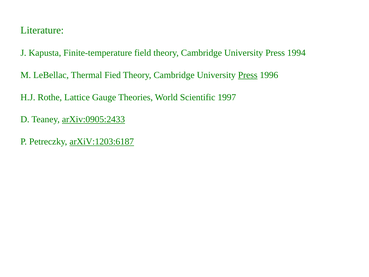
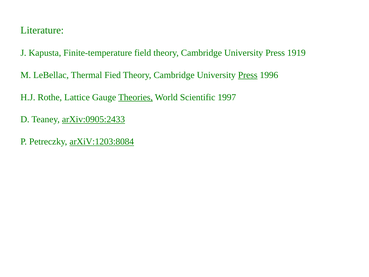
1994: 1994 -> 1919 (296, 53)
Theories underline: none -> present (136, 97)
arXiV:1203:6187: arXiV:1203:6187 -> arXiV:1203:8084 (102, 141)
